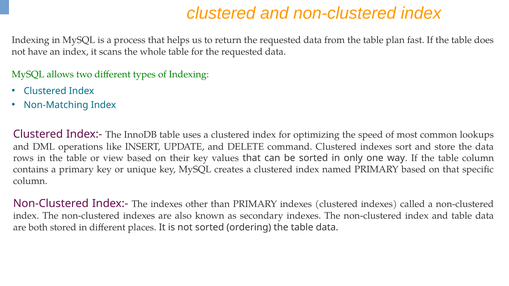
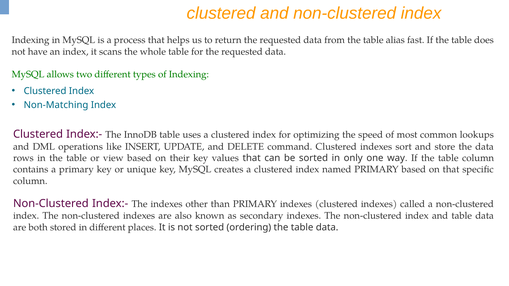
plan: plan -> alias (395, 40)
